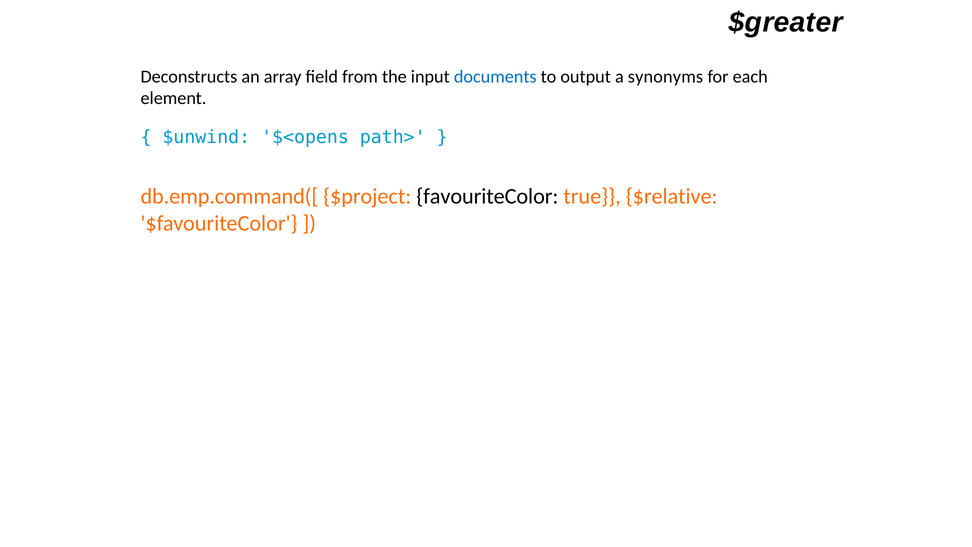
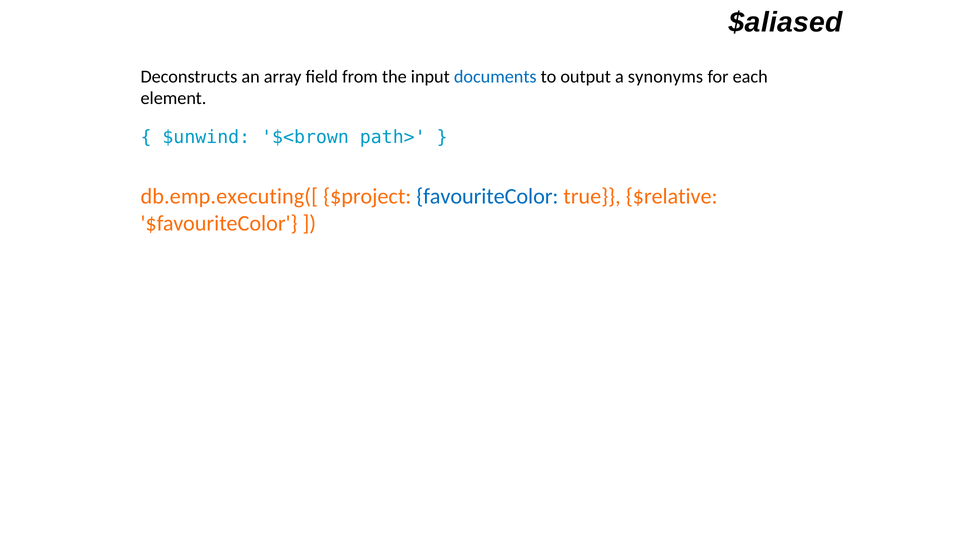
$greater: $greater -> $aliased (786, 23)
$<opens: $<opens -> $<brown (305, 137)
db.emp.command([: db.emp.command([ -> db.emp.executing([ (229, 196)
favouriteColor colour: black -> blue (487, 196)
